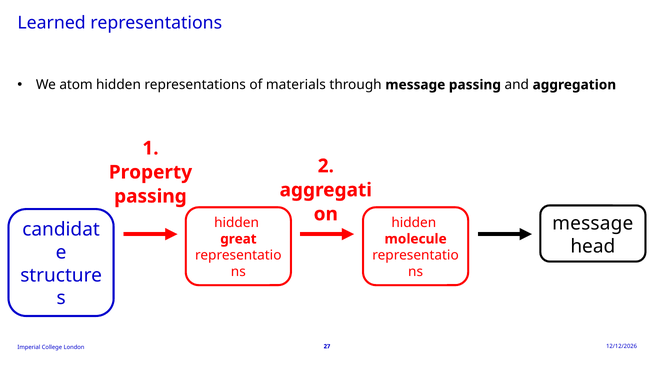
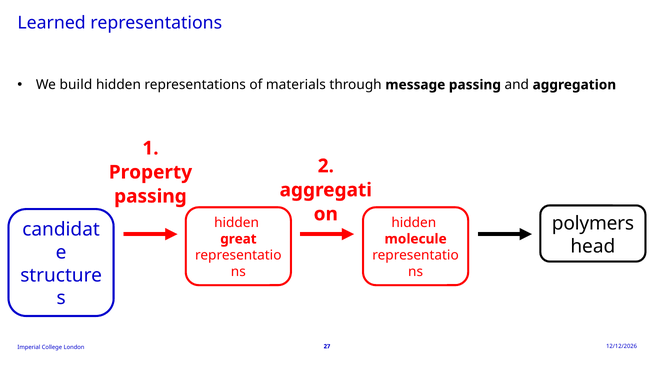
atom: atom -> build (76, 85)
message: message -> polymers (593, 223)
